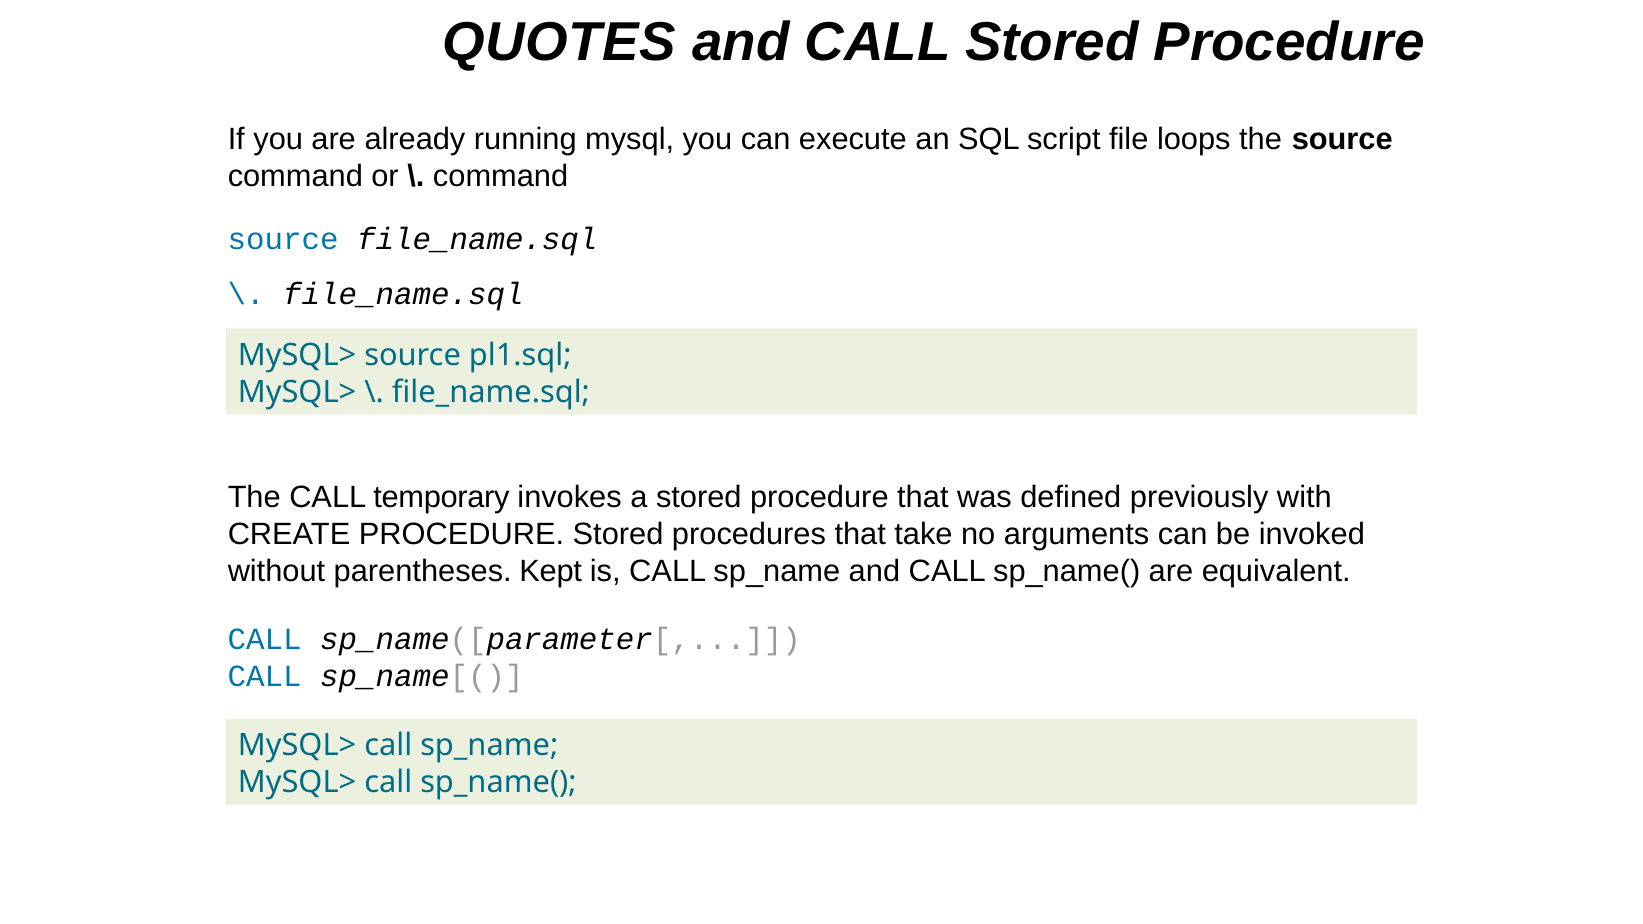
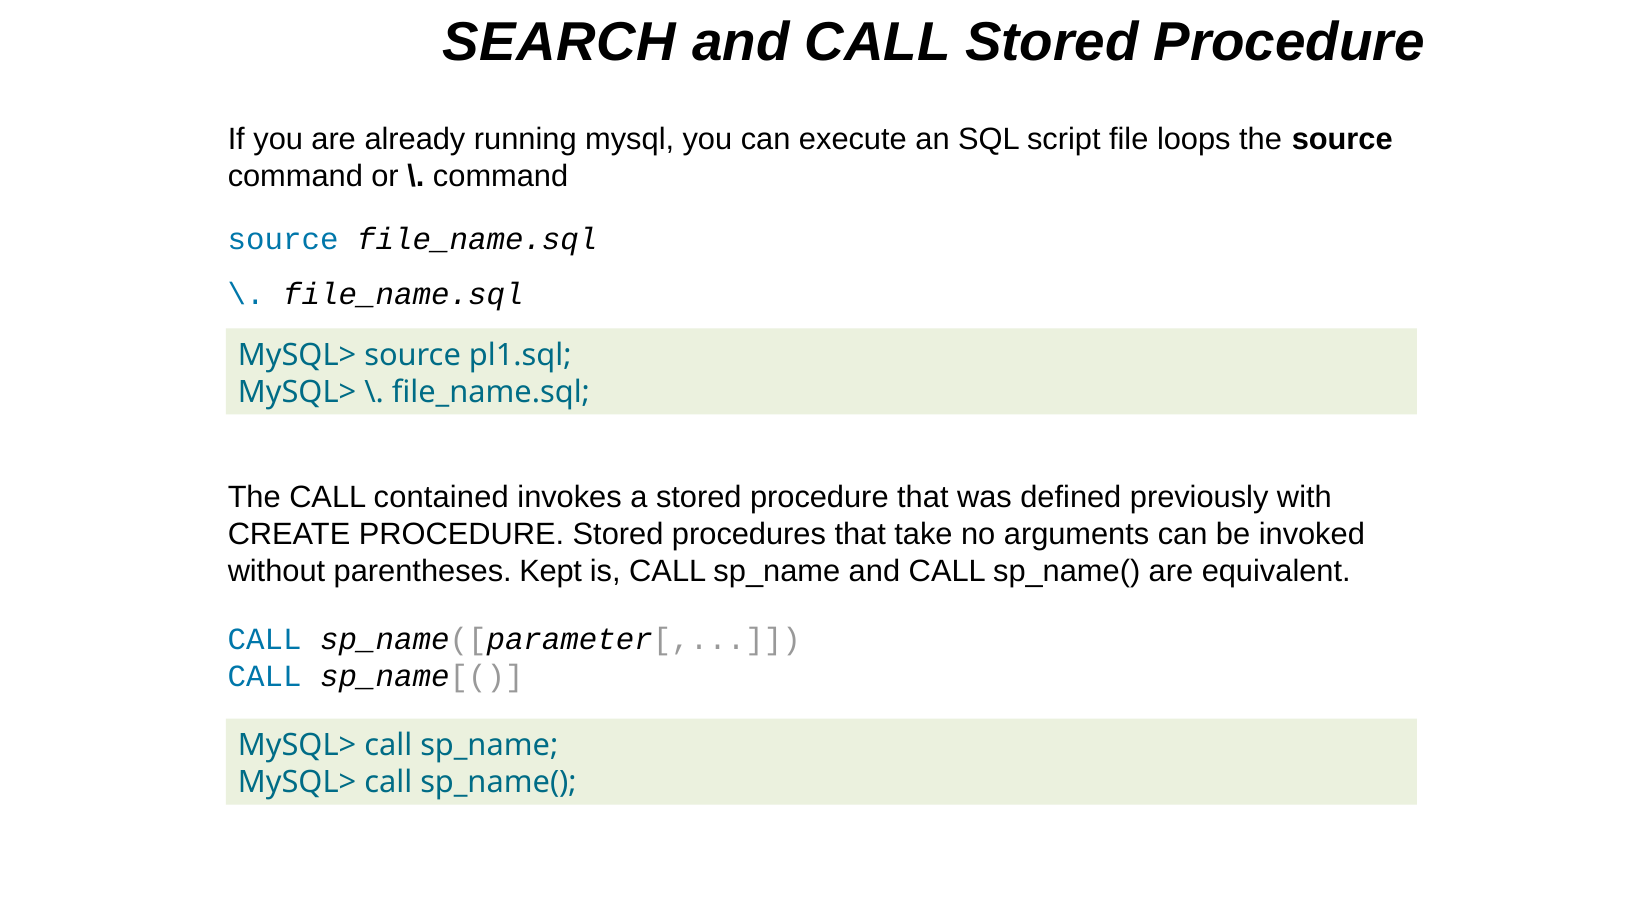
QUOTES: QUOTES -> SEARCH (559, 43)
temporary: temporary -> contained (441, 498)
